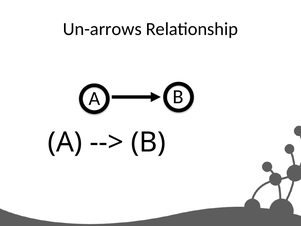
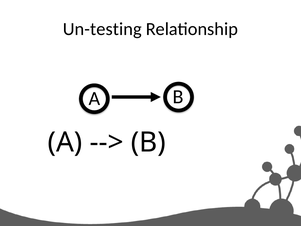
Un-arrows: Un-arrows -> Un-testing (102, 29)
